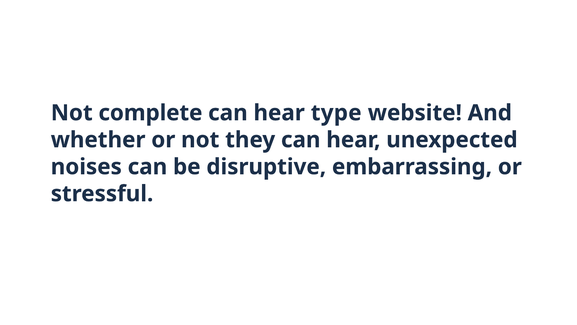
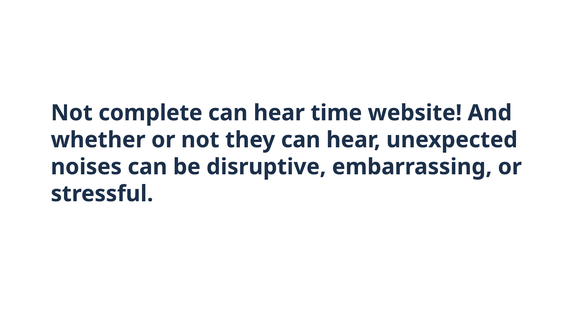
type: type -> time (336, 113)
